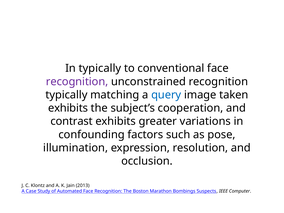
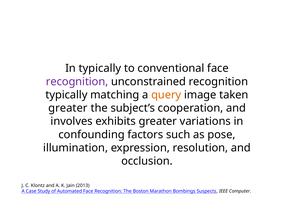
query colour: blue -> orange (166, 95)
exhibits: exhibits -> greater (68, 108)
contrast: contrast -> involves (72, 121)
